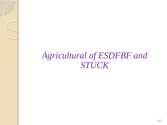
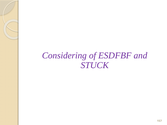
Agricultural: Agricultural -> Considering (64, 56)
